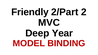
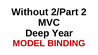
Friendly: Friendly -> Without (30, 12)
